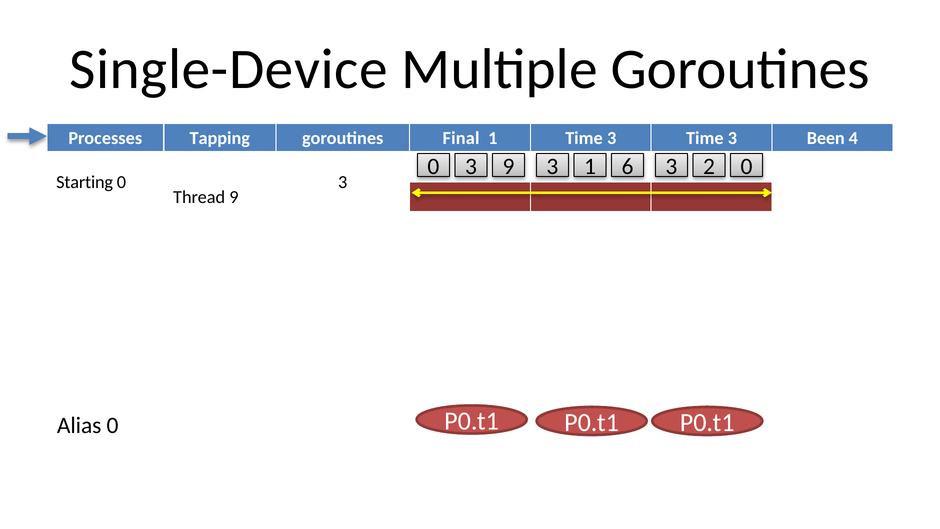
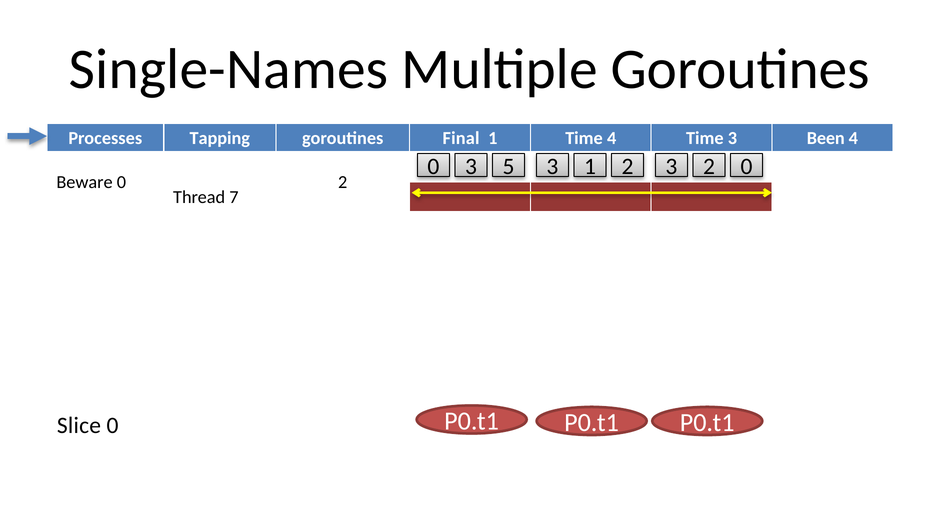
Single-Device: Single-Device -> Single-Names (229, 69)
1 Time 3: 3 -> 4 (612, 138)
3 9: 9 -> 5 (509, 167)
1 6: 6 -> 2 (627, 167)
Starting: Starting -> Beware (85, 182)
3: 3 -> 2 (343, 182)
Thread 9: 9 -> 7 (234, 197)
Alias: Alias -> Slice (79, 425)
